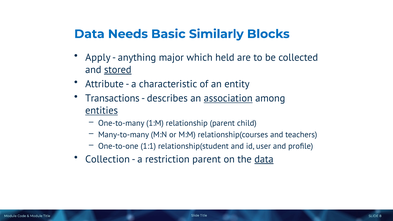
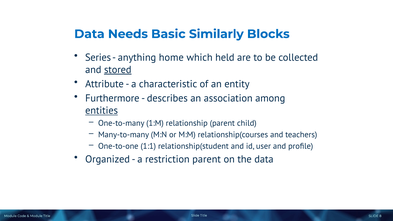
Apply: Apply -> Series (98, 57)
major: major -> home (171, 57)
Transactions: Transactions -> Furthermore (112, 98)
association underline: present -> none (228, 98)
Collection: Collection -> Organized (108, 159)
data underline: present -> none (264, 159)
